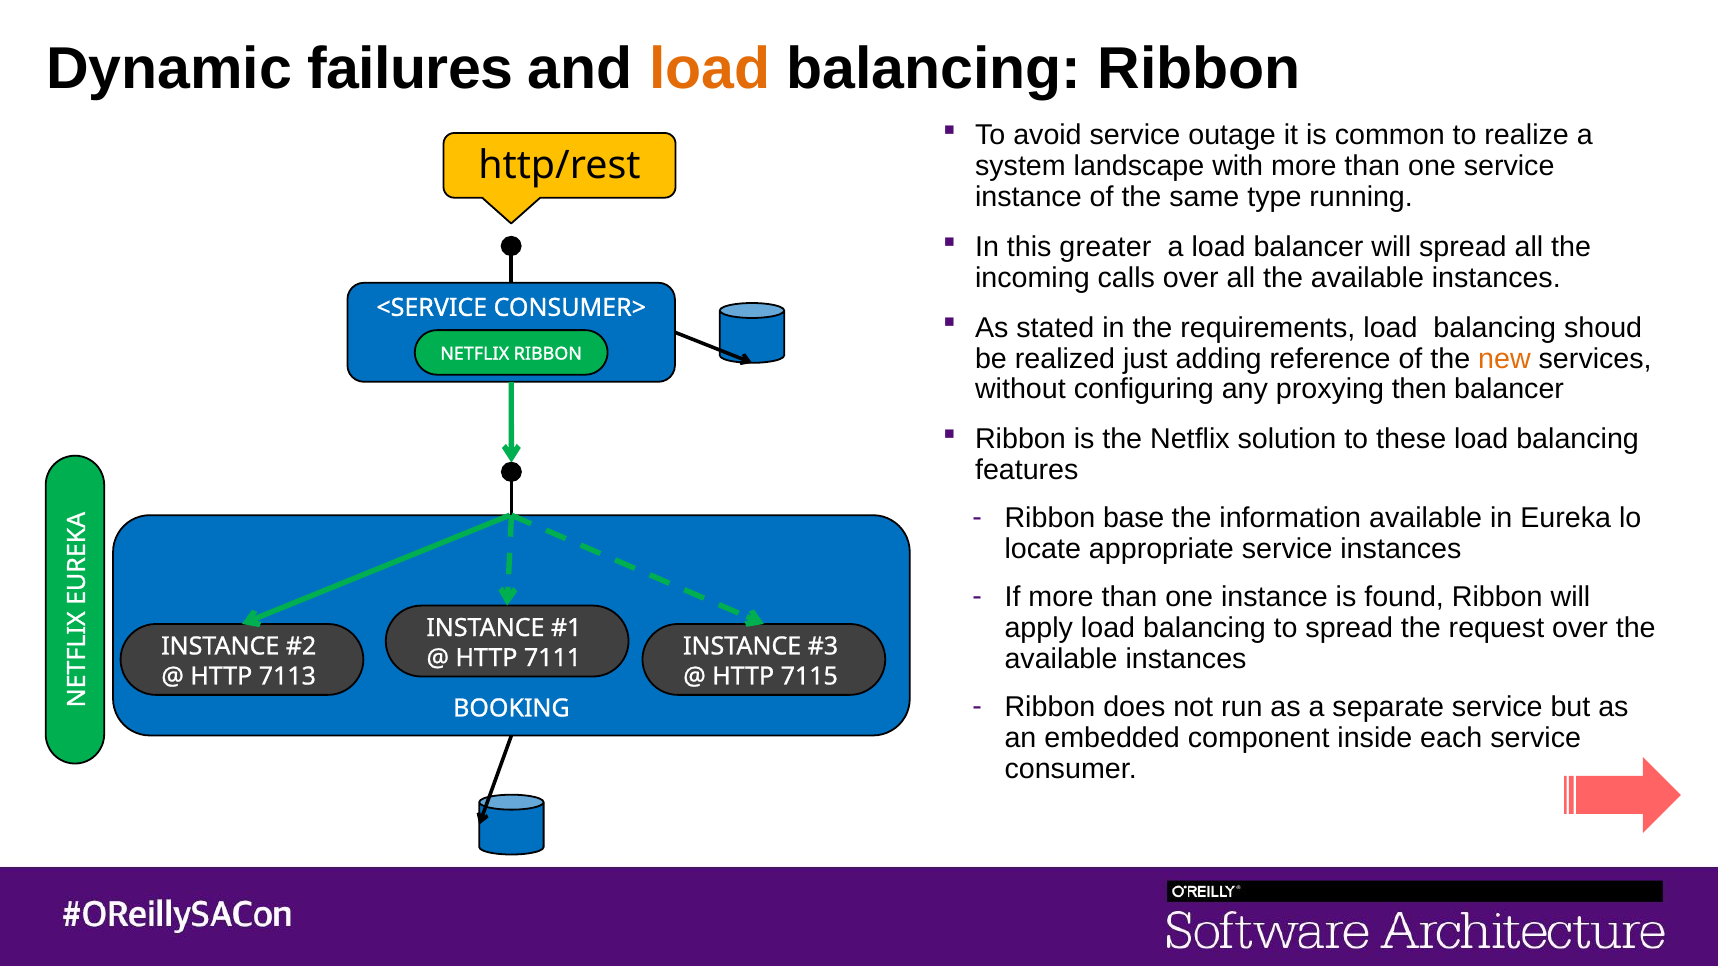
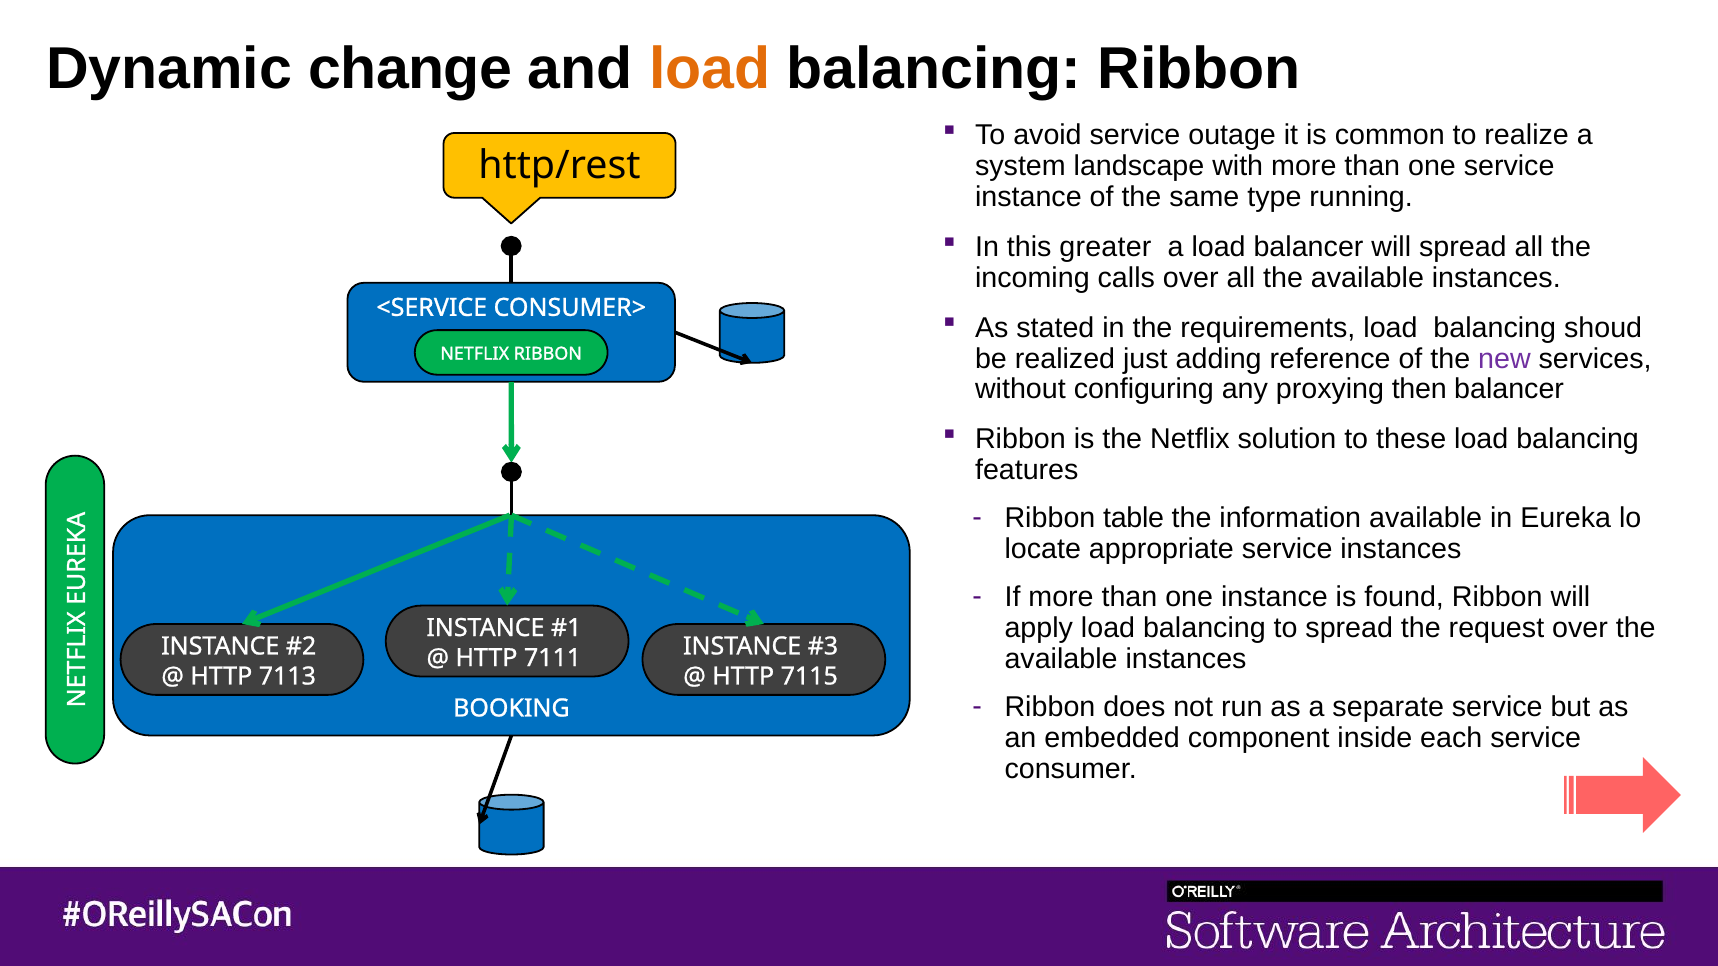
failures: failures -> change (410, 69)
new colour: orange -> purple (1504, 359)
base: base -> table (1134, 518)
